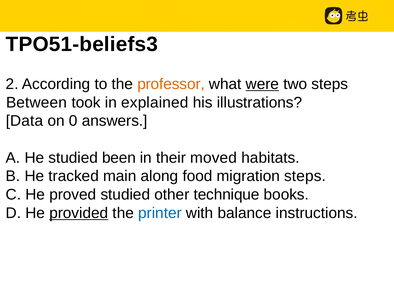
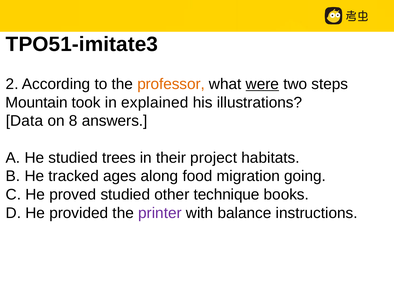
TPO51-beliefs3: TPO51-beliefs3 -> TPO51-imitate3 (82, 44)
Between: Between -> Mountain (37, 103)
0: 0 -> 8 (73, 121)
been: been -> trees (119, 158)
moved: moved -> project (214, 158)
main: main -> ages (120, 176)
migration steps: steps -> going (305, 176)
provided underline: present -> none (79, 213)
printer colour: blue -> purple (160, 213)
